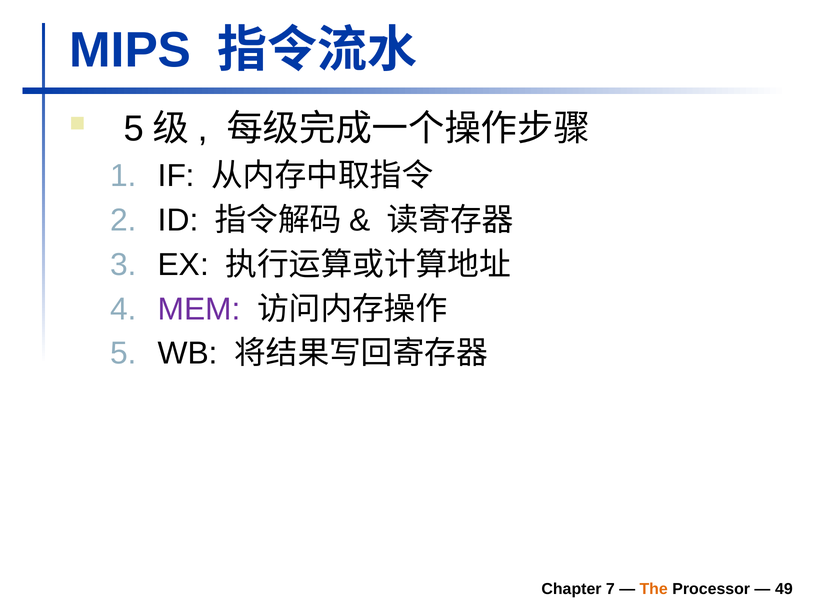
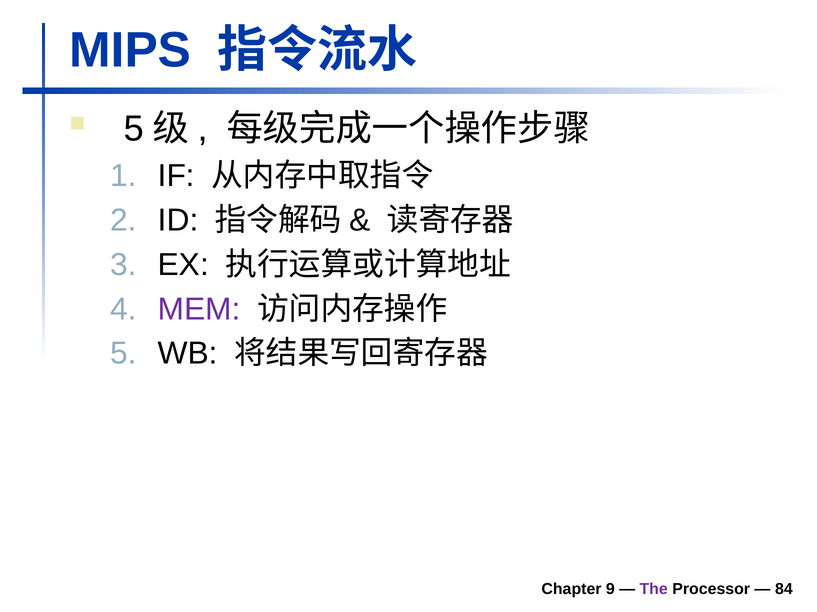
7: 7 -> 9 (610, 590)
The colour: orange -> purple (654, 590)
49: 49 -> 84 (784, 590)
